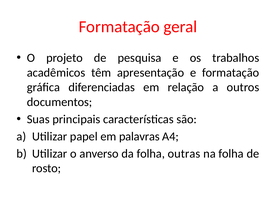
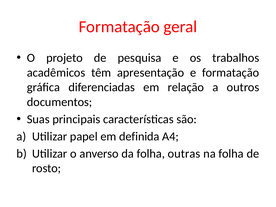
palavras: palavras -> definida (139, 136)
